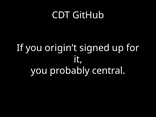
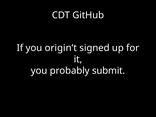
central: central -> submit (109, 71)
